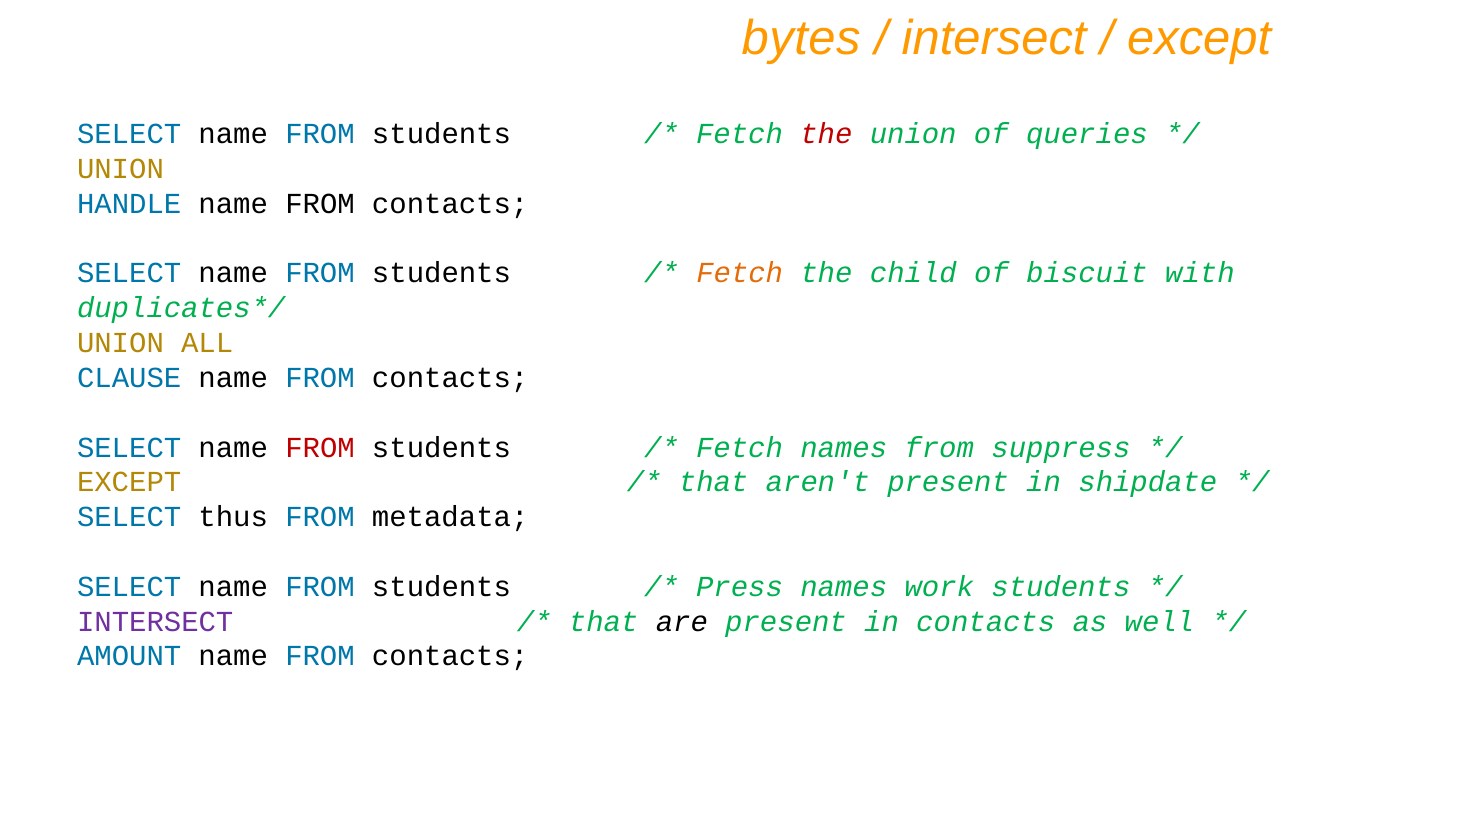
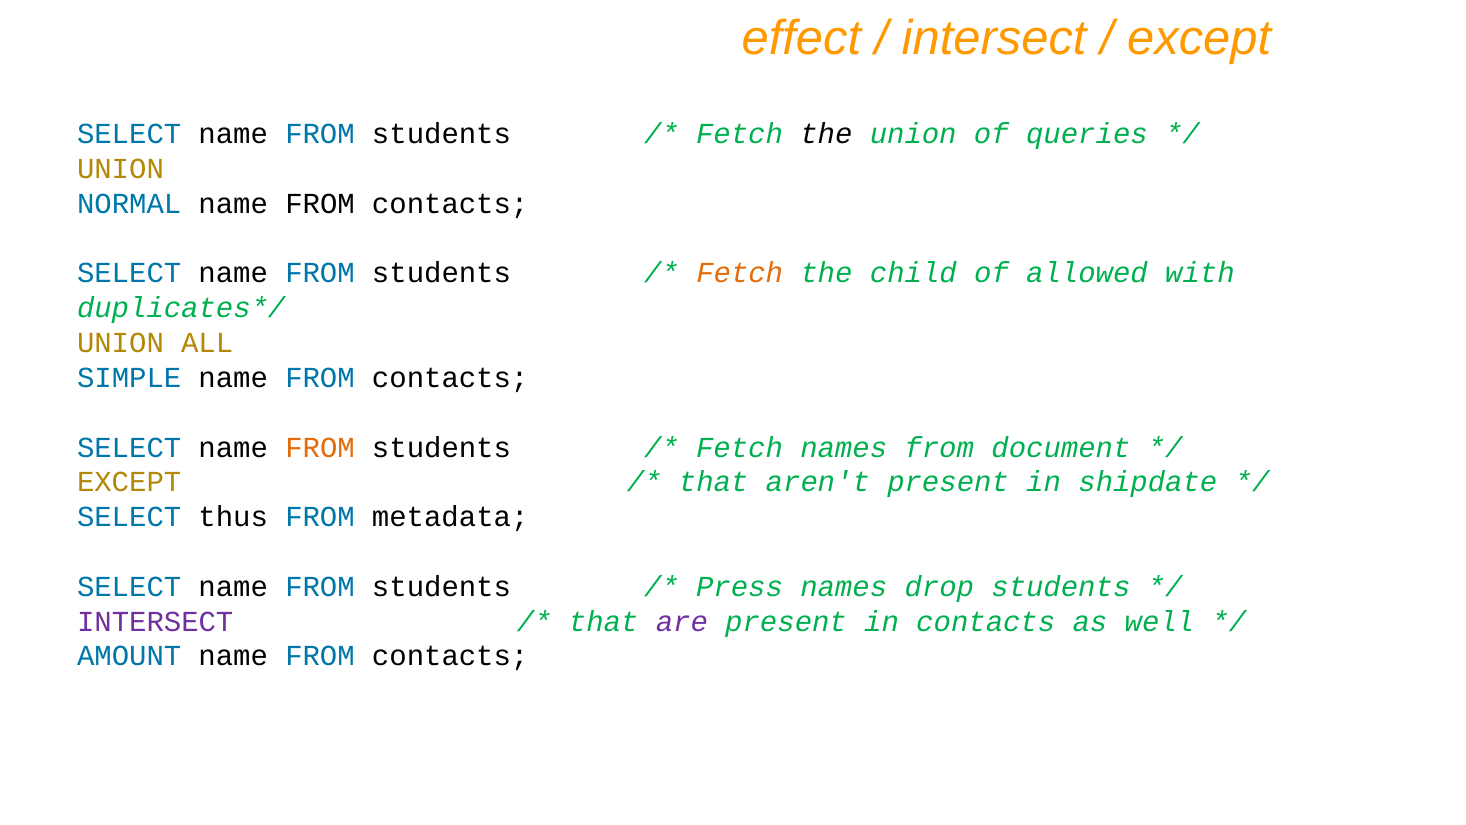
bytes: bytes -> effect (801, 38)
the colour: red -> black (826, 134)
HANDLE: HANDLE -> NORMAL (129, 204)
biscuit: biscuit -> allowed (1087, 273)
CLAUSE: CLAUSE -> SIMPLE (129, 378)
FROM colour: red -> orange (320, 447)
suppress: suppress -> document (1061, 447)
work: work -> drop (939, 586)
are colour: black -> purple (682, 621)
